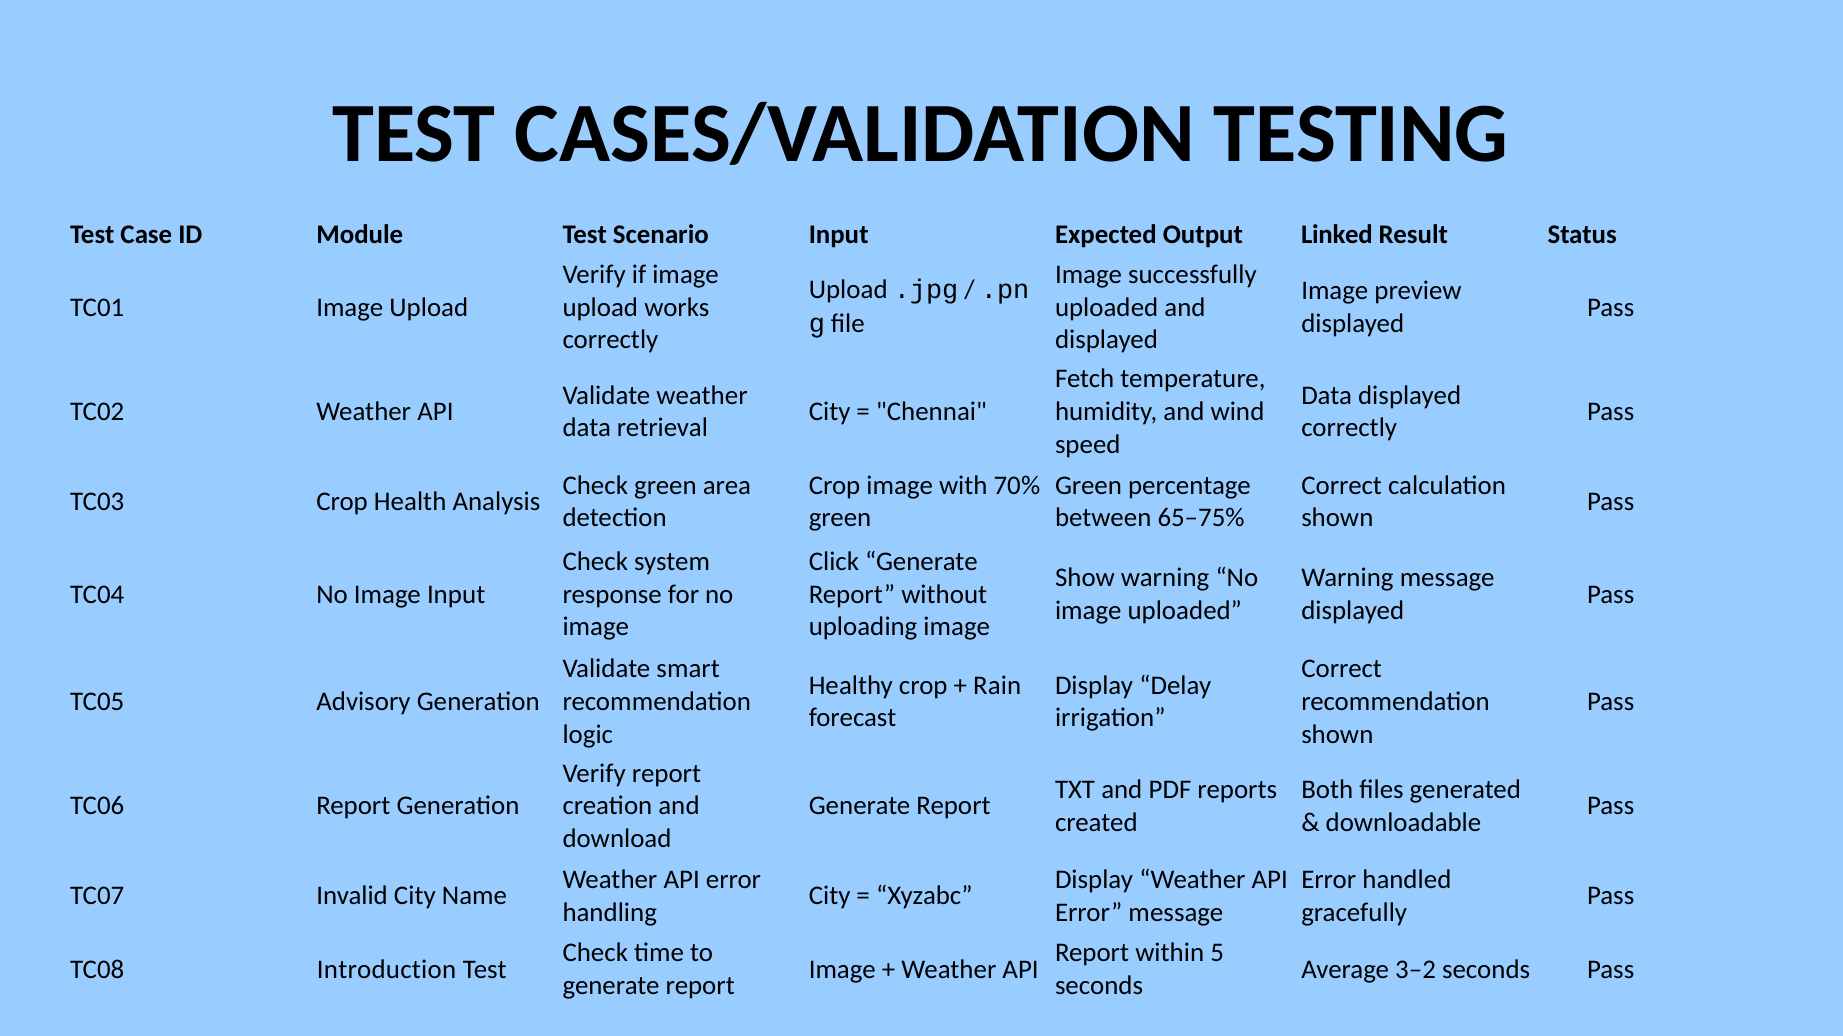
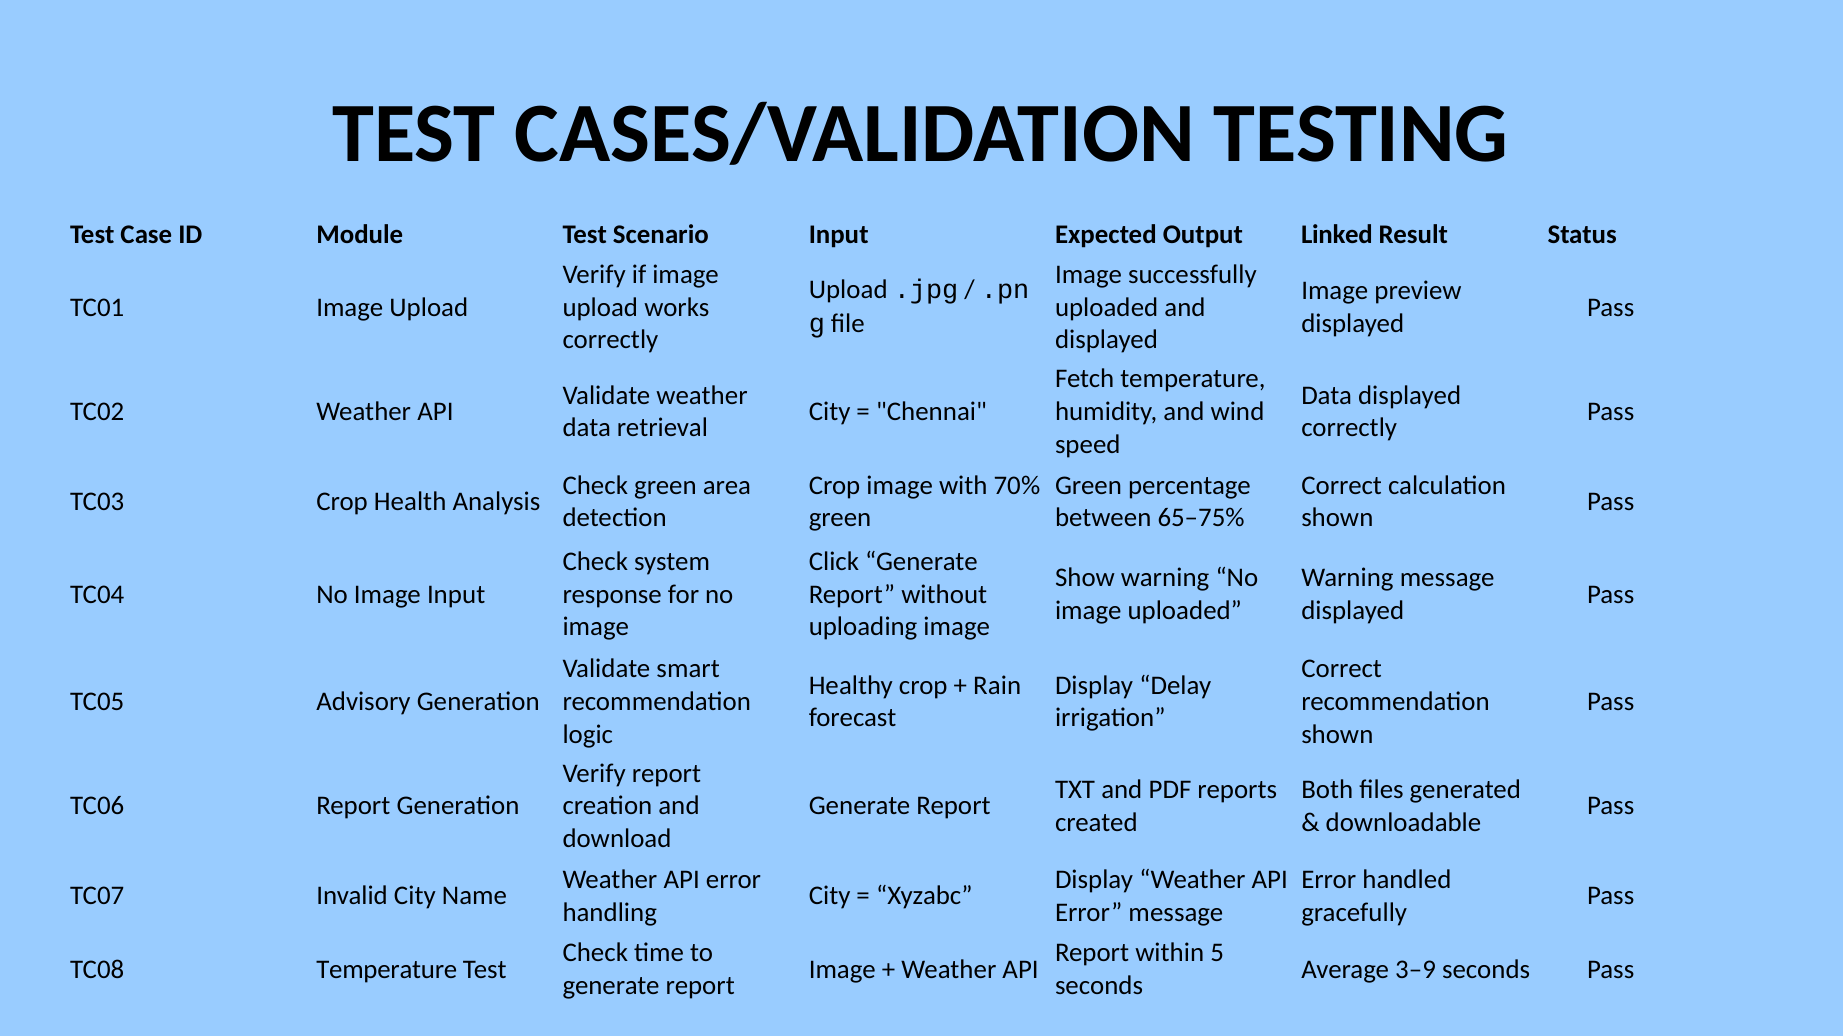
TC08 Introduction: Introduction -> Temperature (387, 970)
3–2: 3–2 -> 3–9 (1416, 970)
